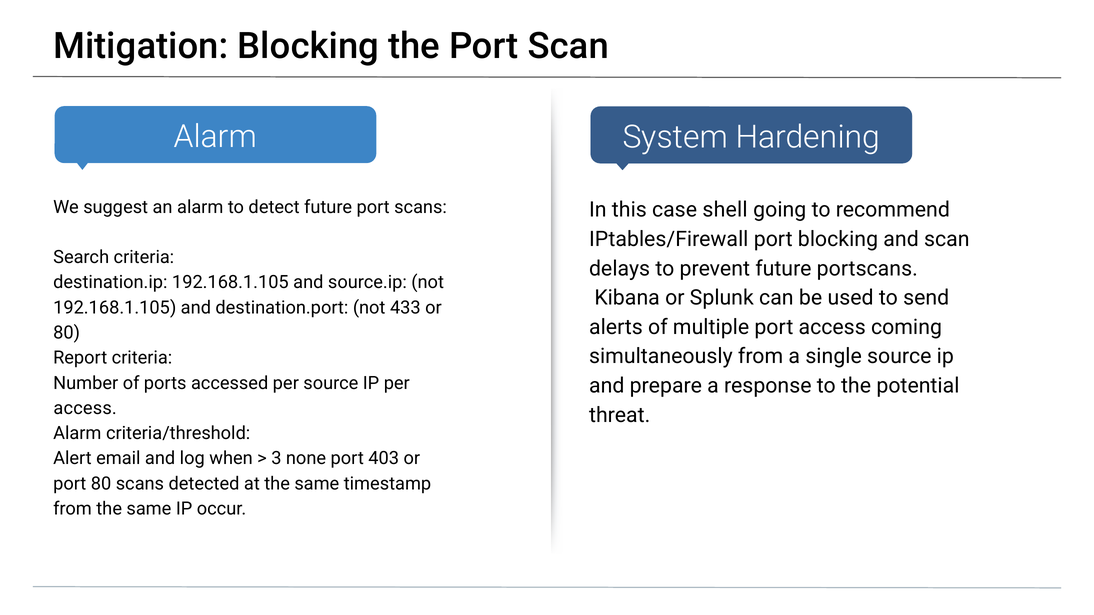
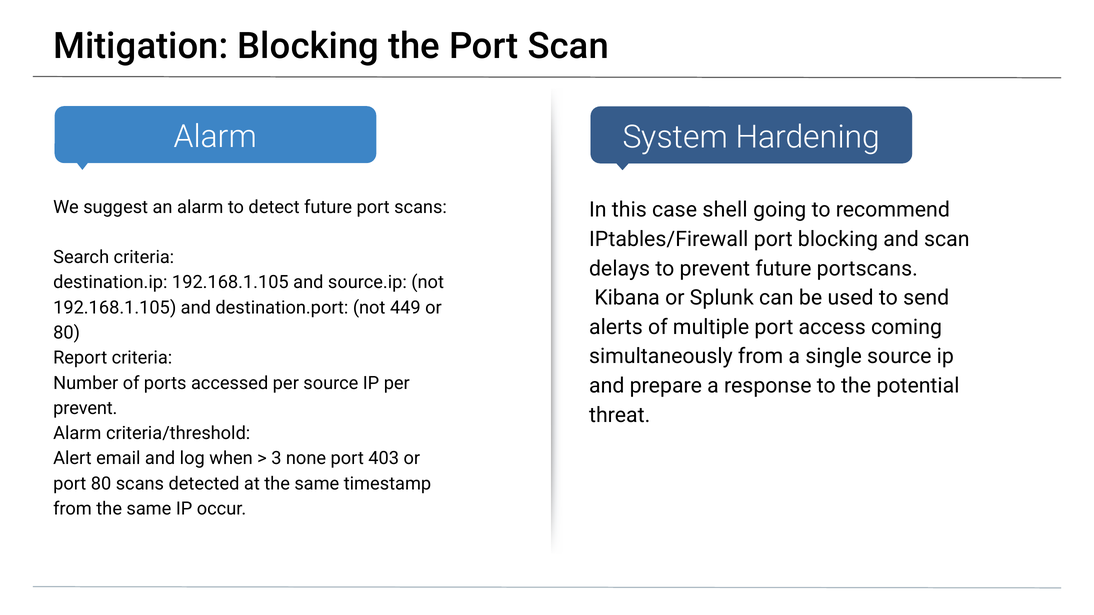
433: 433 -> 449 (405, 308)
access: access -> prevent (85, 408)
